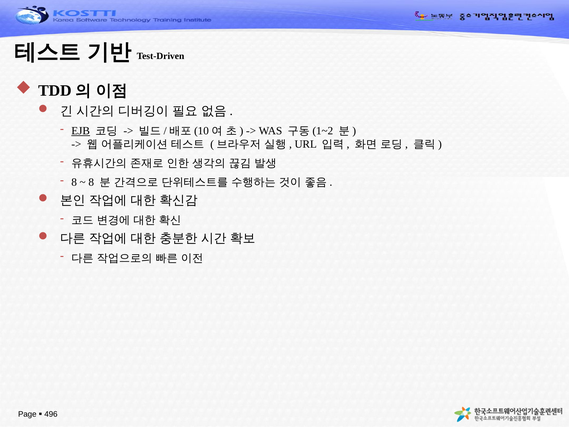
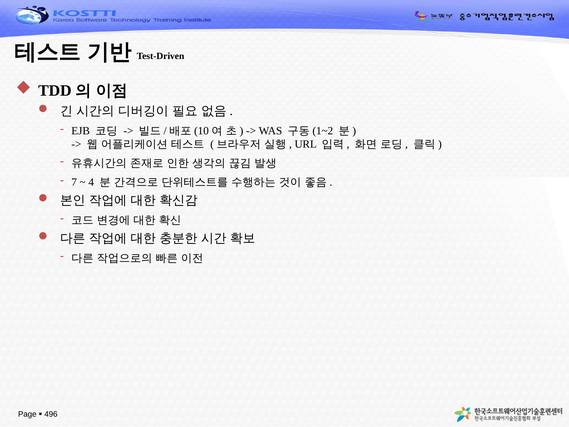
EJB underline: present -> none (81, 131)
8: 8 -> 7 (74, 182)
8: 8 -> 4 (91, 182)
